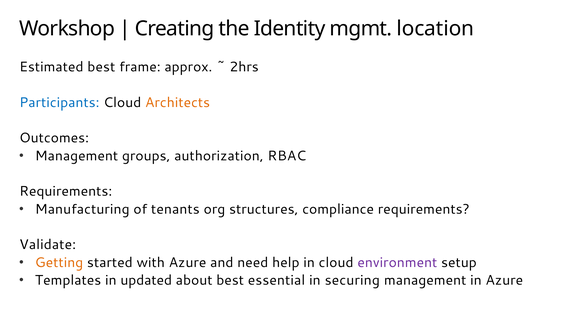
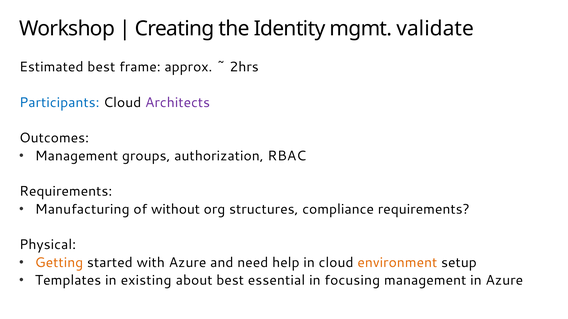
location: location -> validate (435, 29)
Architects colour: orange -> purple (178, 103)
tenants: tenants -> without (175, 209)
Validate: Validate -> Physical (48, 245)
environment colour: purple -> orange (397, 263)
updated: updated -> existing (146, 281)
securing: securing -> focusing (352, 281)
